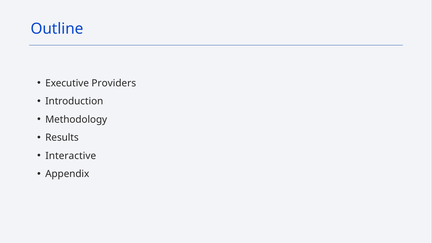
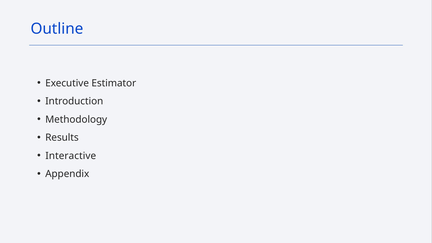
Providers: Providers -> Estimator (114, 83)
